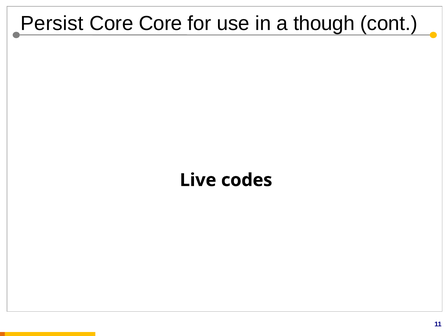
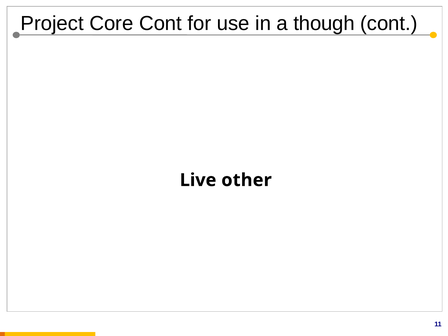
Persist: Persist -> Project (52, 23)
Core Core: Core -> Cont (160, 23)
codes: codes -> other (247, 180)
